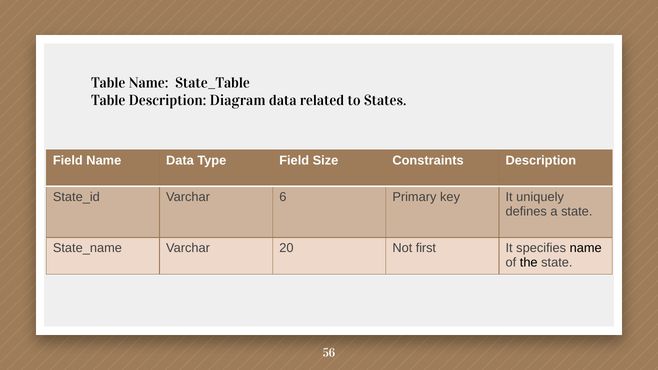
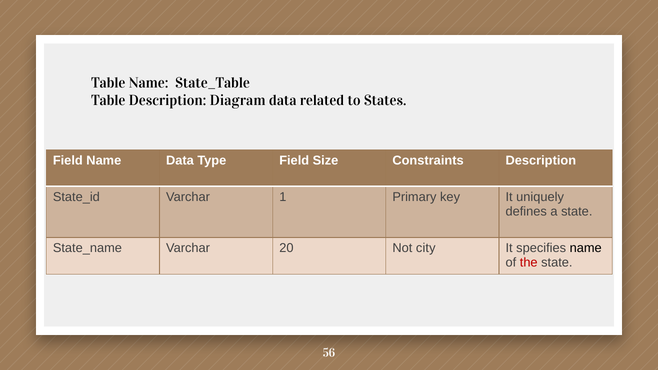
6: 6 -> 1 (283, 197)
first: first -> city (426, 248)
the colour: black -> red (529, 263)
